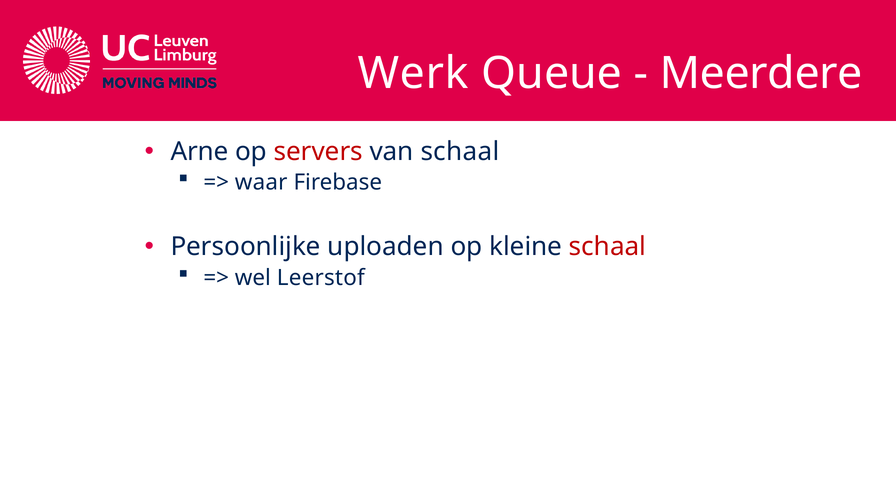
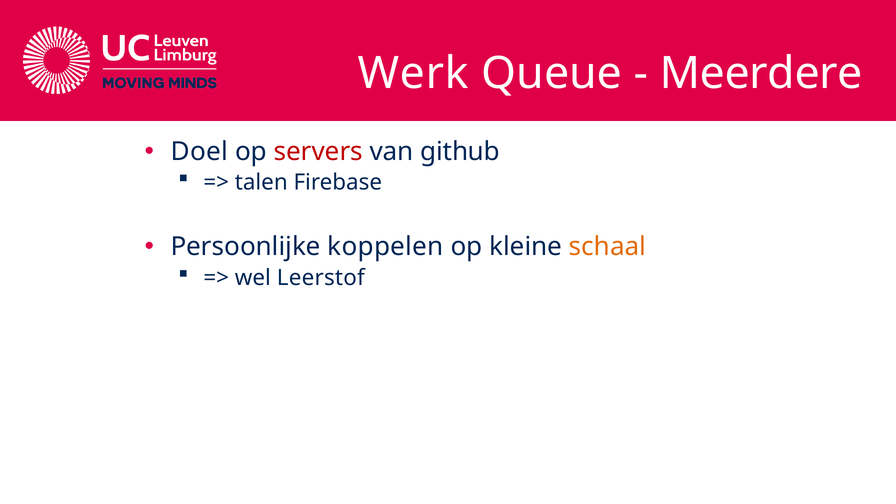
Arne: Arne -> Doel (199, 151)
van schaal: schaal -> github (460, 151)
waar: waar -> talen (261, 182)
uploaden: uploaden -> koppelen (386, 247)
schaal colour: red -> orange (607, 247)
